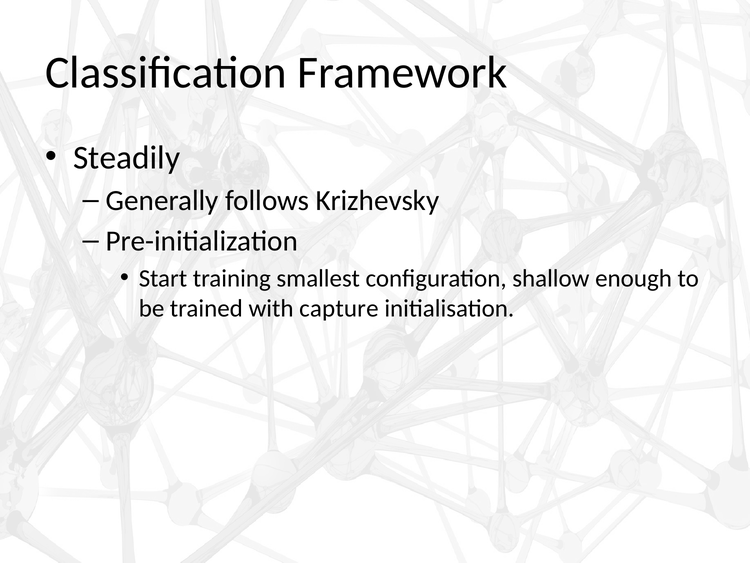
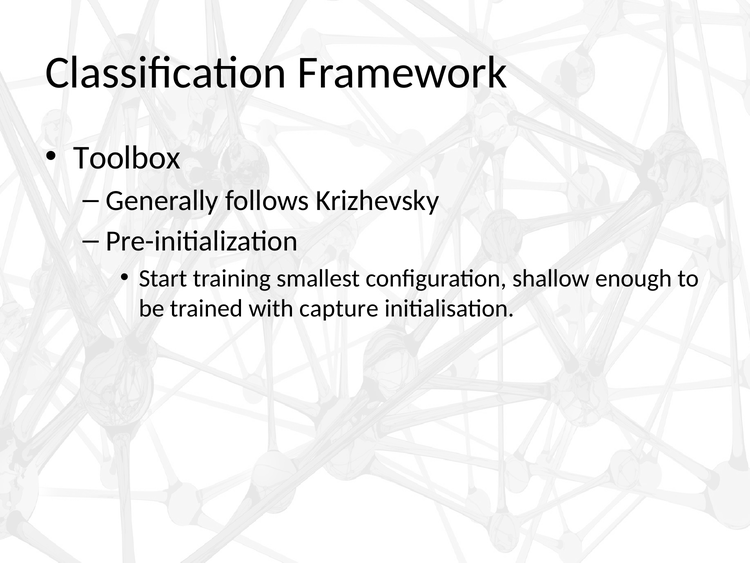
Steadily: Steadily -> Toolbox (127, 157)
